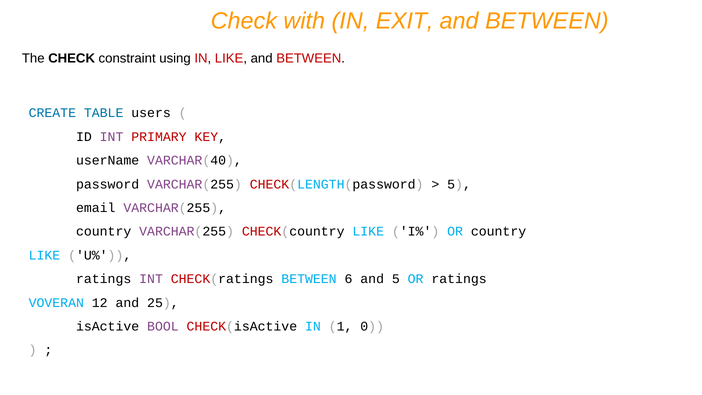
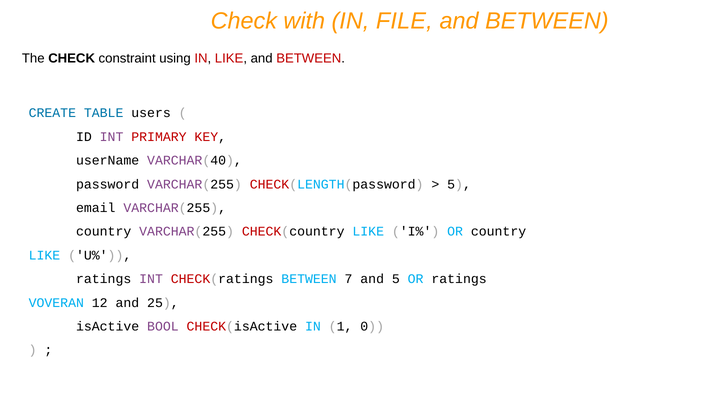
EXIT: EXIT -> FILE (404, 21)
6: 6 -> 7 (348, 279)
